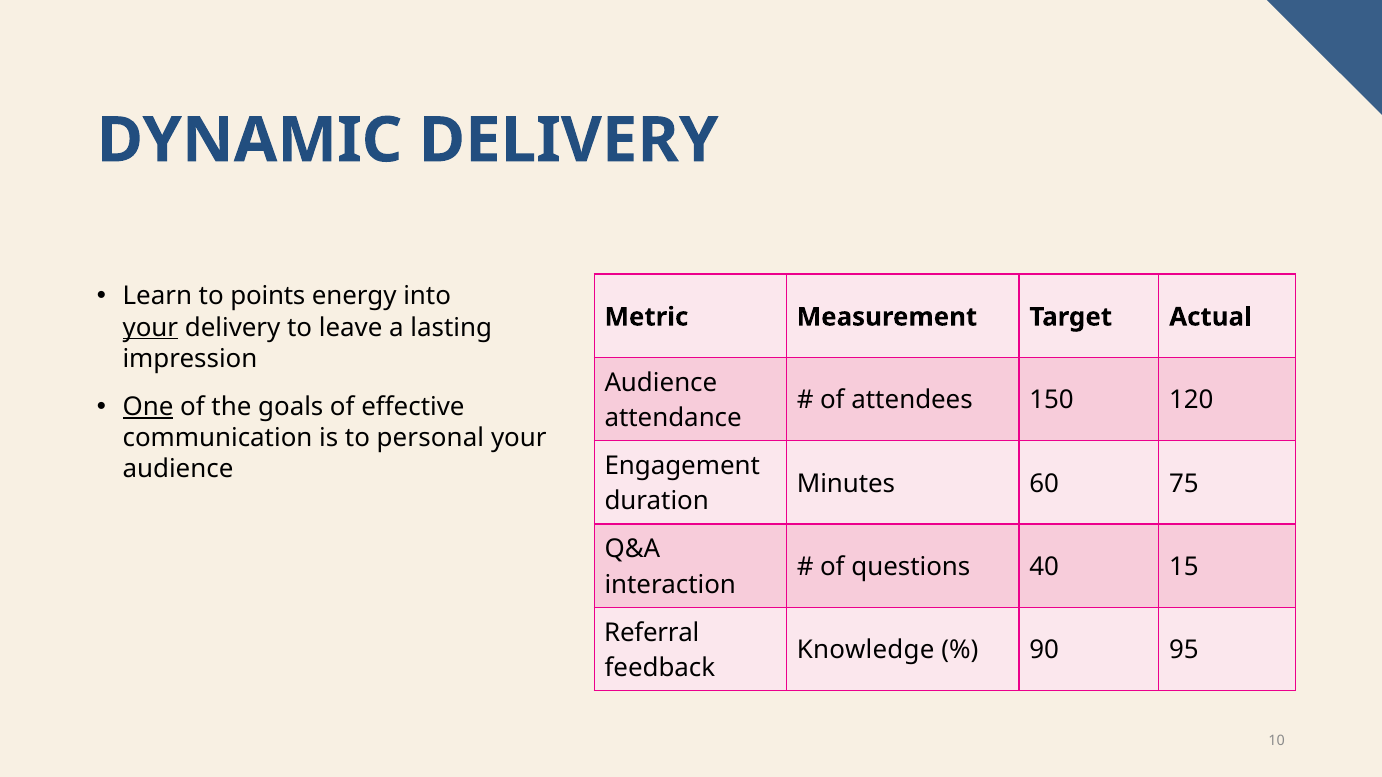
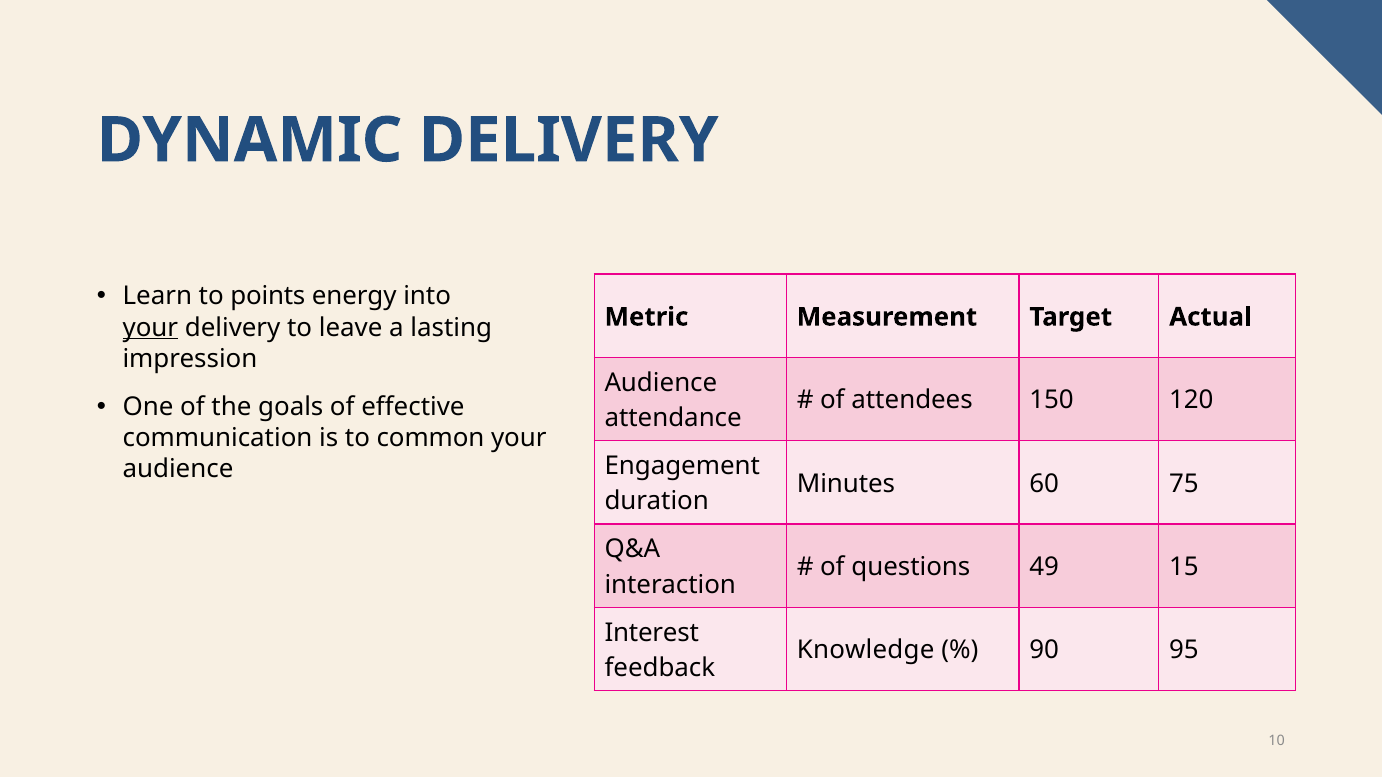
One underline: present -> none (148, 407)
personal: personal -> common (431, 438)
40: 40 -> 49 (1044, 567)
Referral: Referral -> Interest (652, 633)
